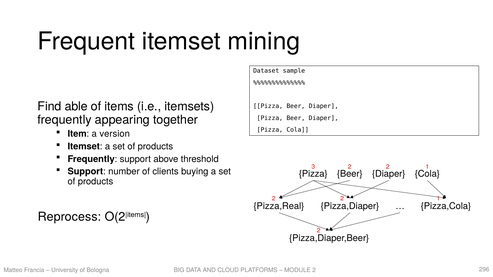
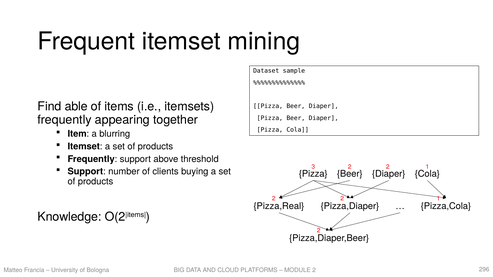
version: version -> blurring (115, 134)
Reprocess: Reprocess -> Knowledge (70, 217)
